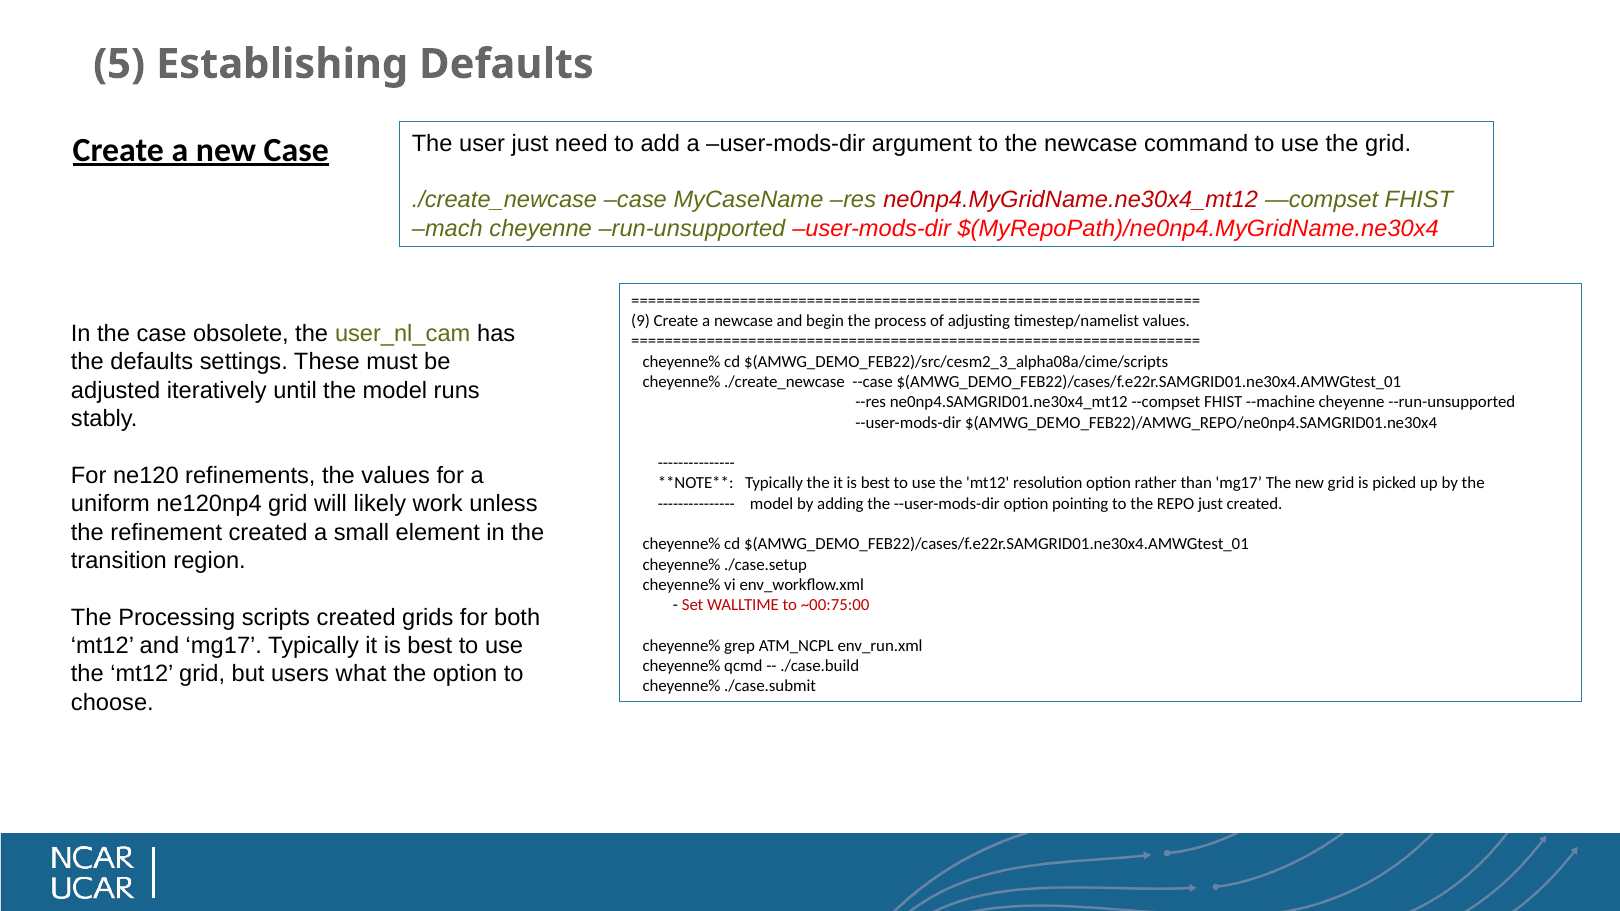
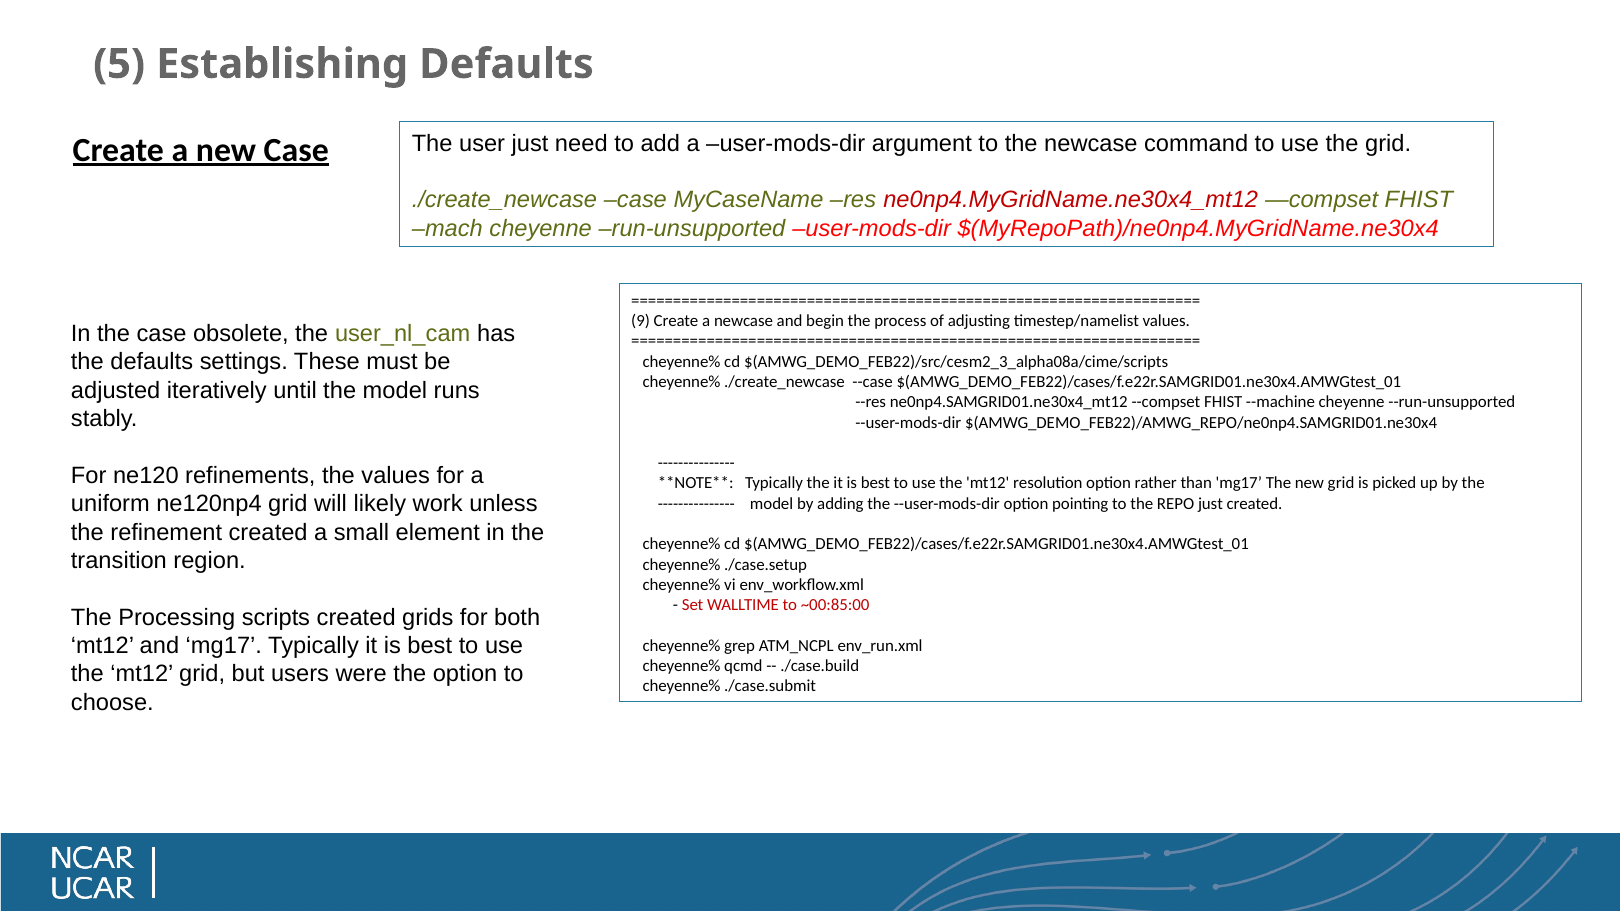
~00:75:00: ~00:75:00 -> ~00:85:00 (835, 605)
what: what -> were (361, 674)
